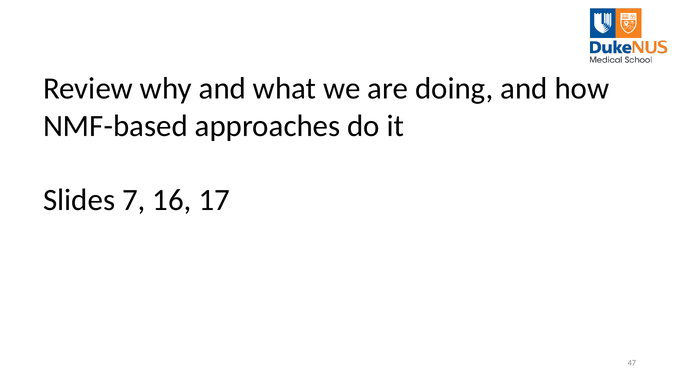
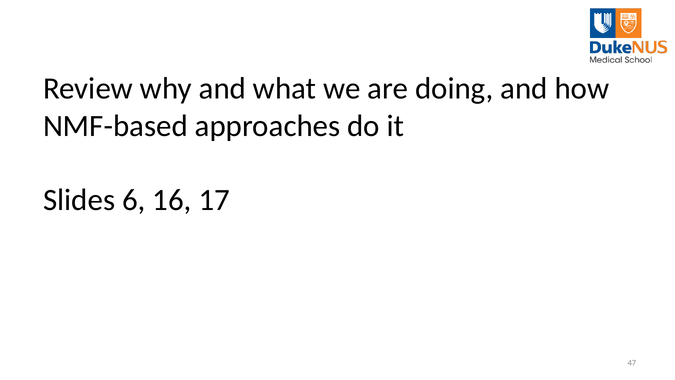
7: 7 -> 6 (134, 200)
